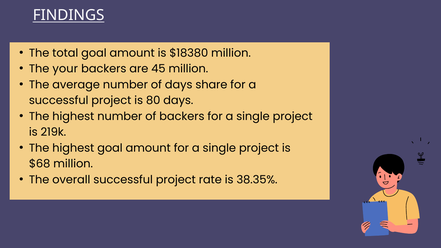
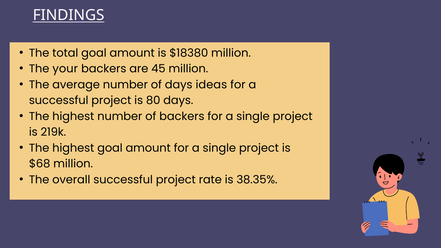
share: share -> ideas (211, 85)
